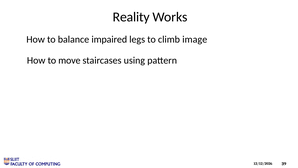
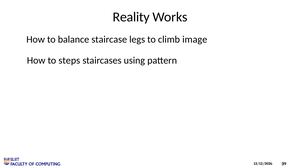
impaired: impaired -> staircase (109, 39)
move: move -> steps (69, 60)
